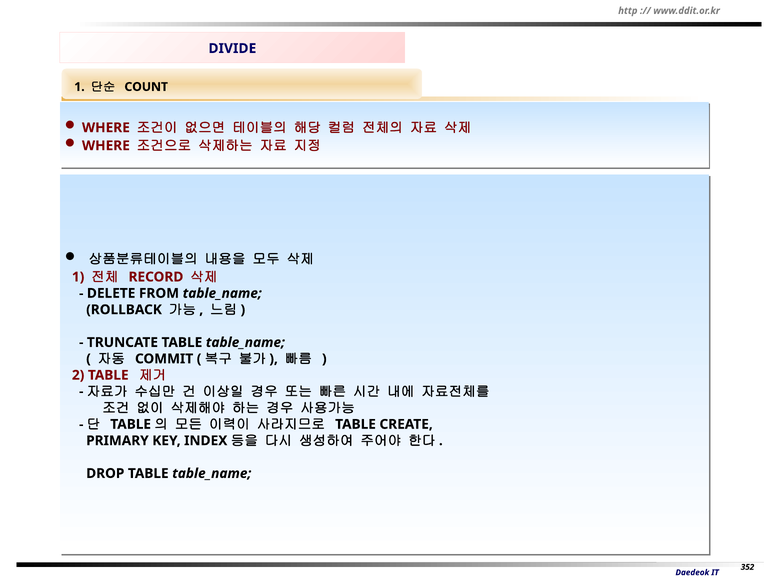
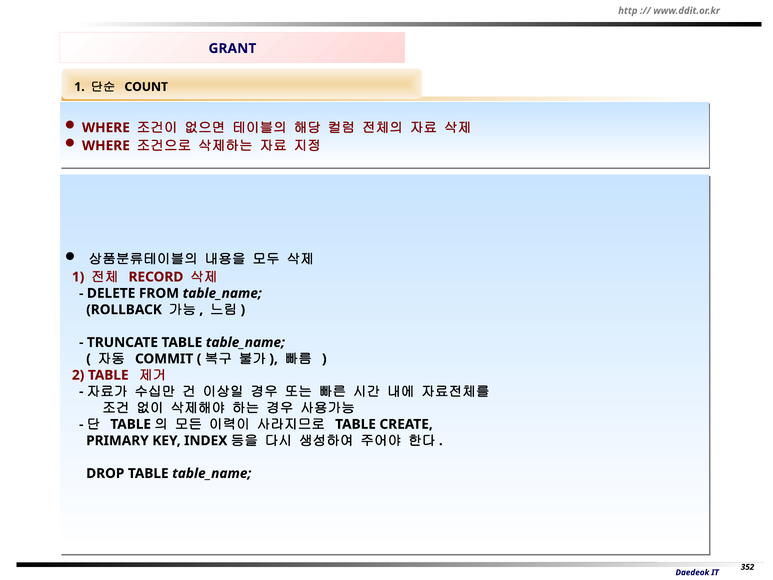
DIVIDE: DIVIDE -> GRANT (232, 48)
